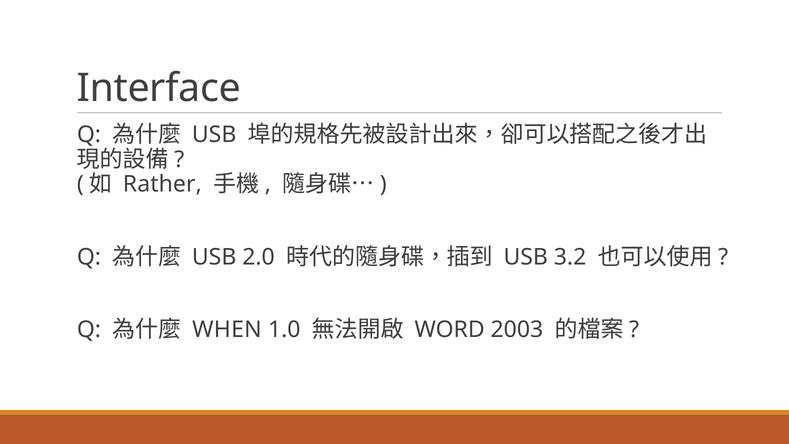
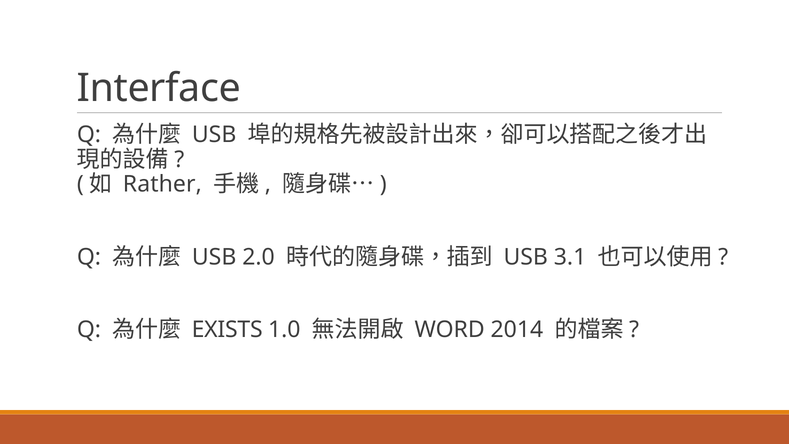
3.2: 3.2 -> 3.1 (570, 257)
WHEN: WHEN -> EXISTS (227, 330)
2003: 2003 -> 2014 (517, 330)
